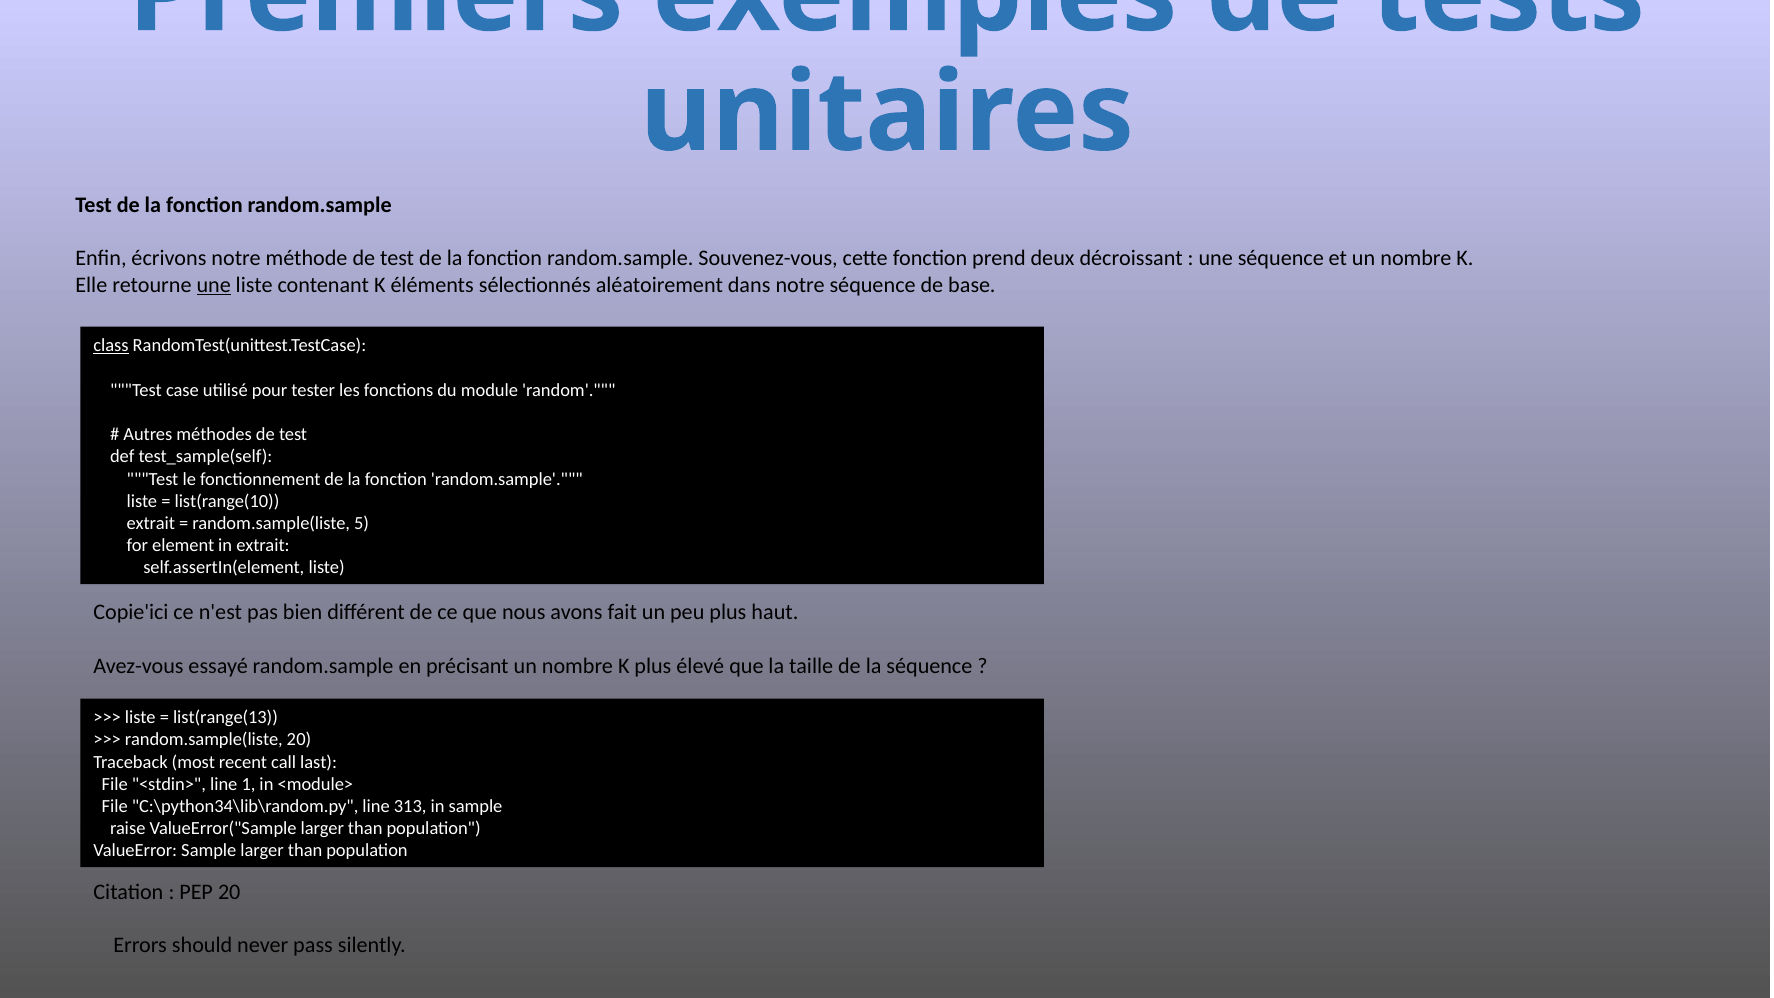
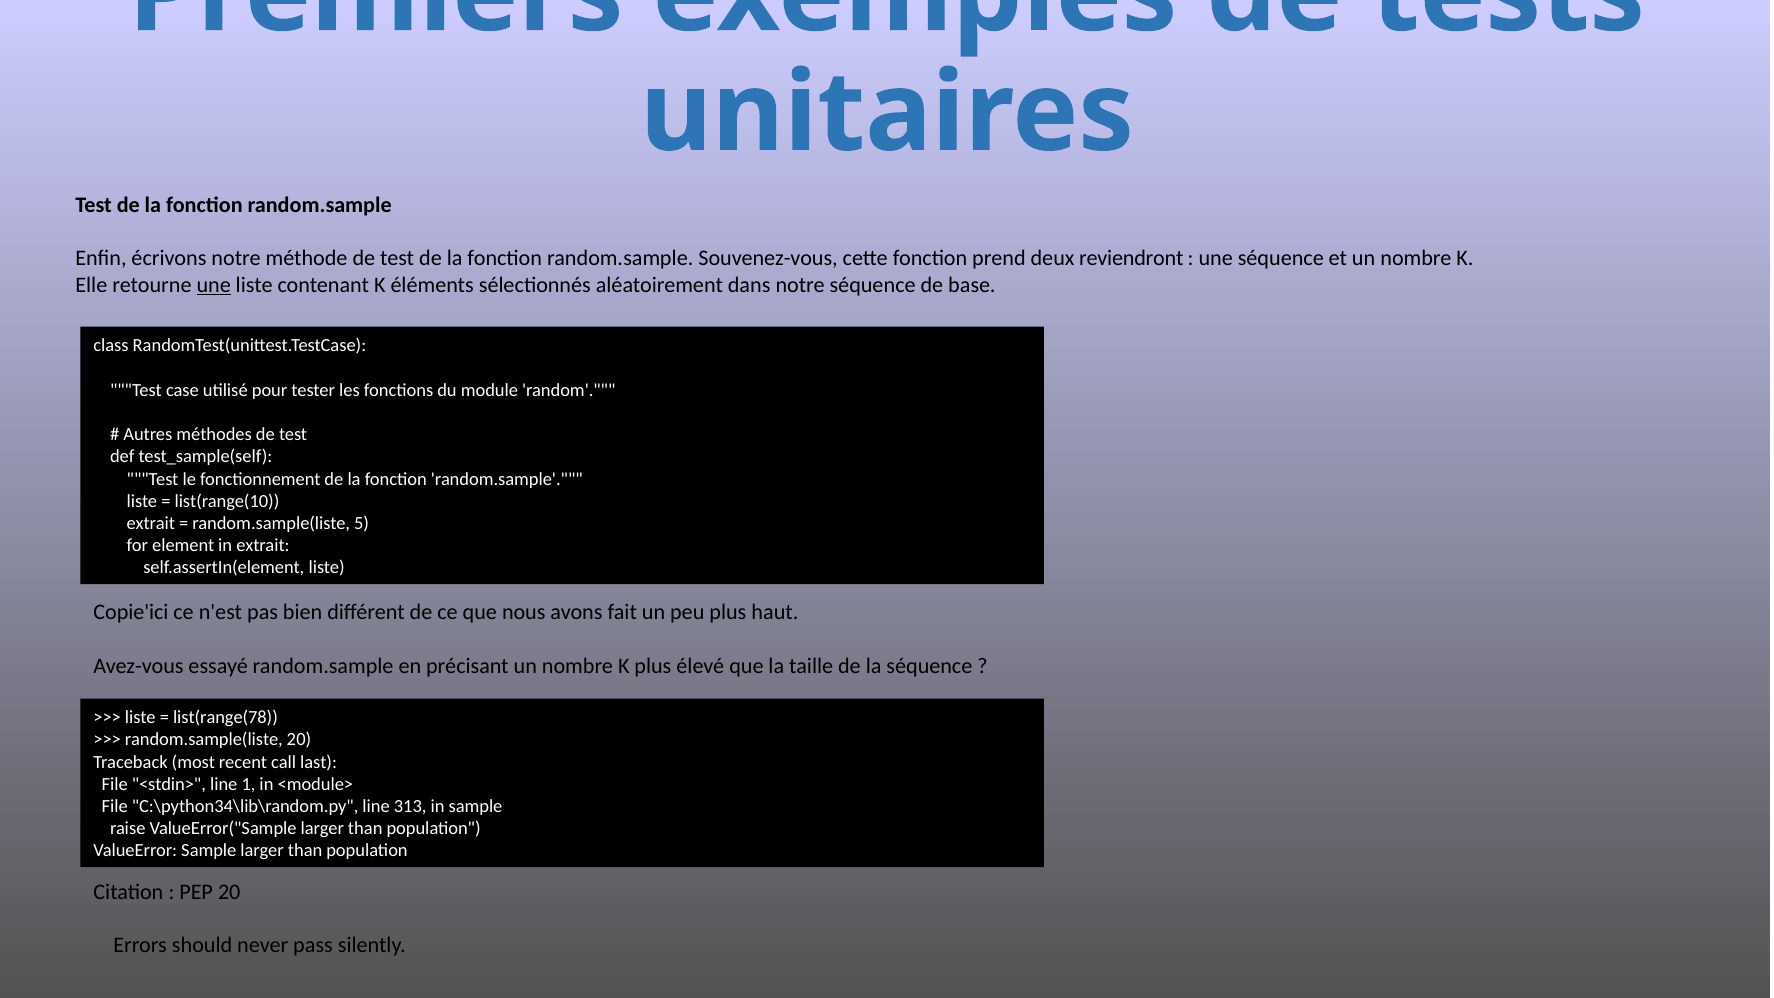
décroissant: décroissant -> reviendront (1131, 258)
class underline: present -> none (111, 346)
list(range(13: list(range(13 -> list(range(78 (225, 717)
